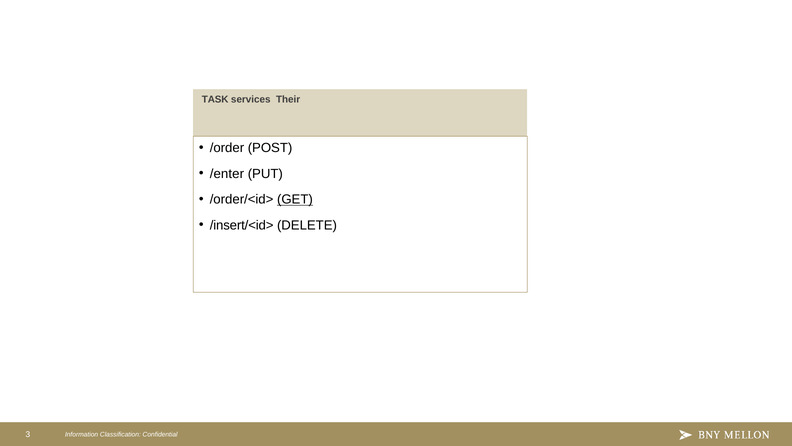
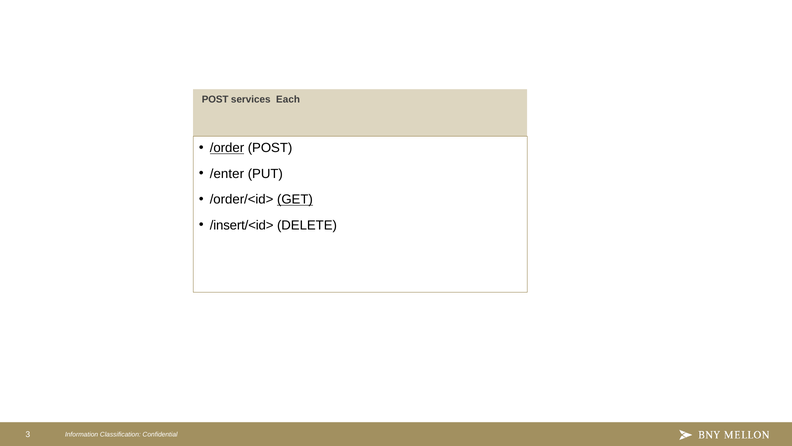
TASK: TASK -> POST (215, 99)
Their: Their -> Each (288, 99)
/order underline: none -> present (227, 148)
